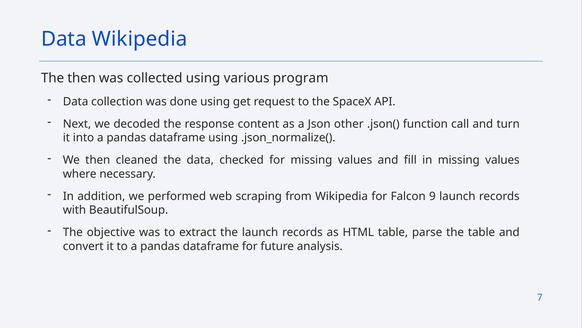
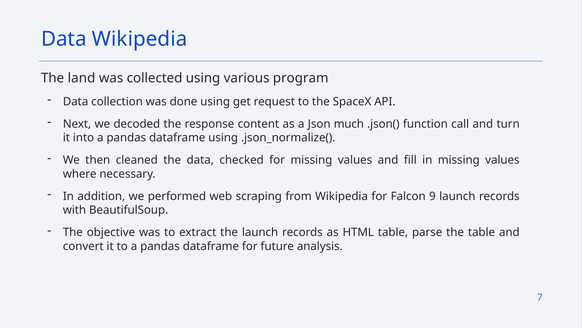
The then: then -> land (81, 78)
other: other -> much (349, 124)
